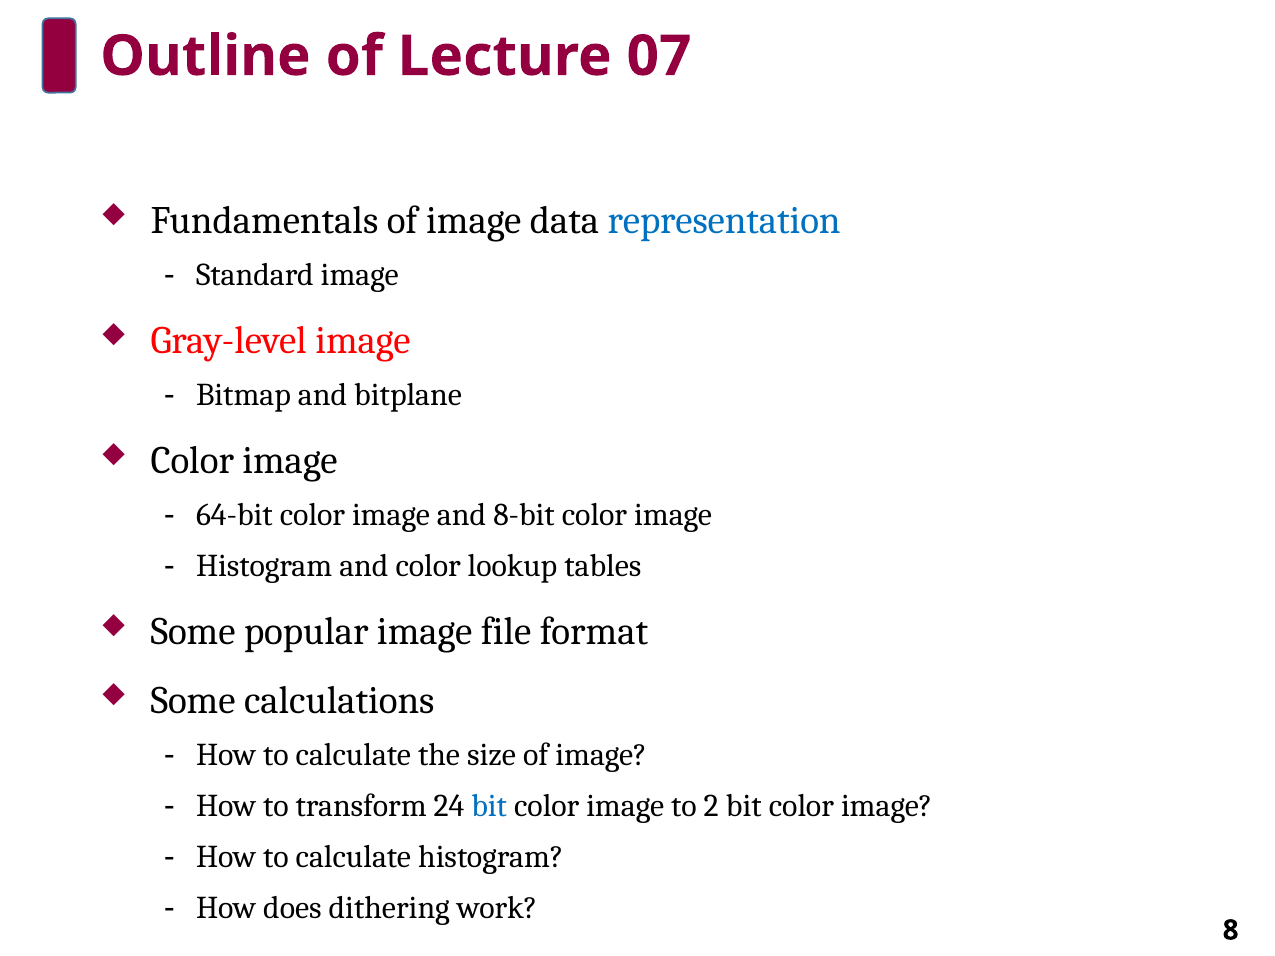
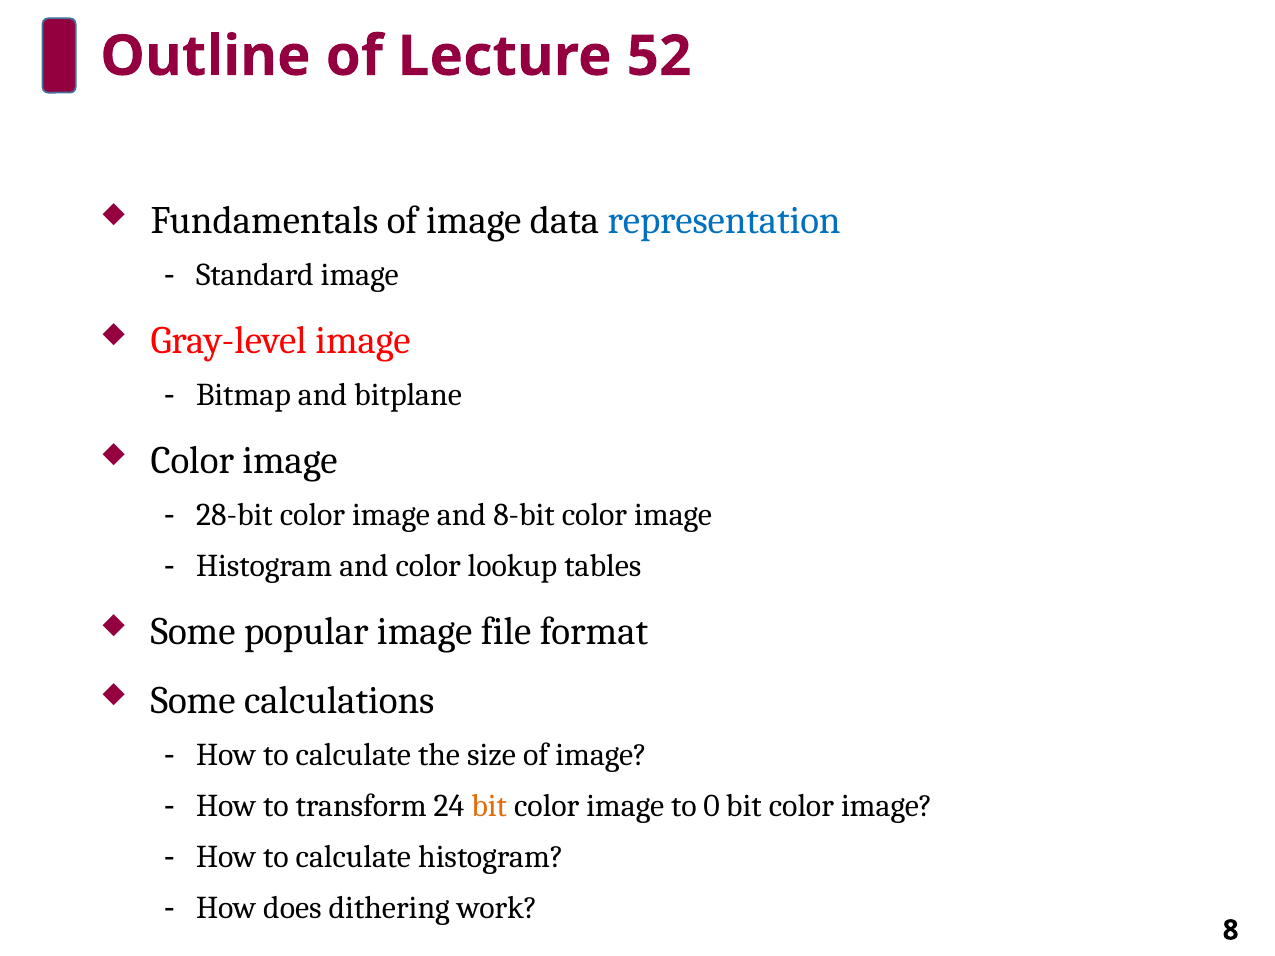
07: 07 -> 52 (659, 56)
64-bit: 64-bit -> 28-bit (234, 515)
bit colour: blue -> orange (489, 806)
2: 2 -> 0 (712, 806)
